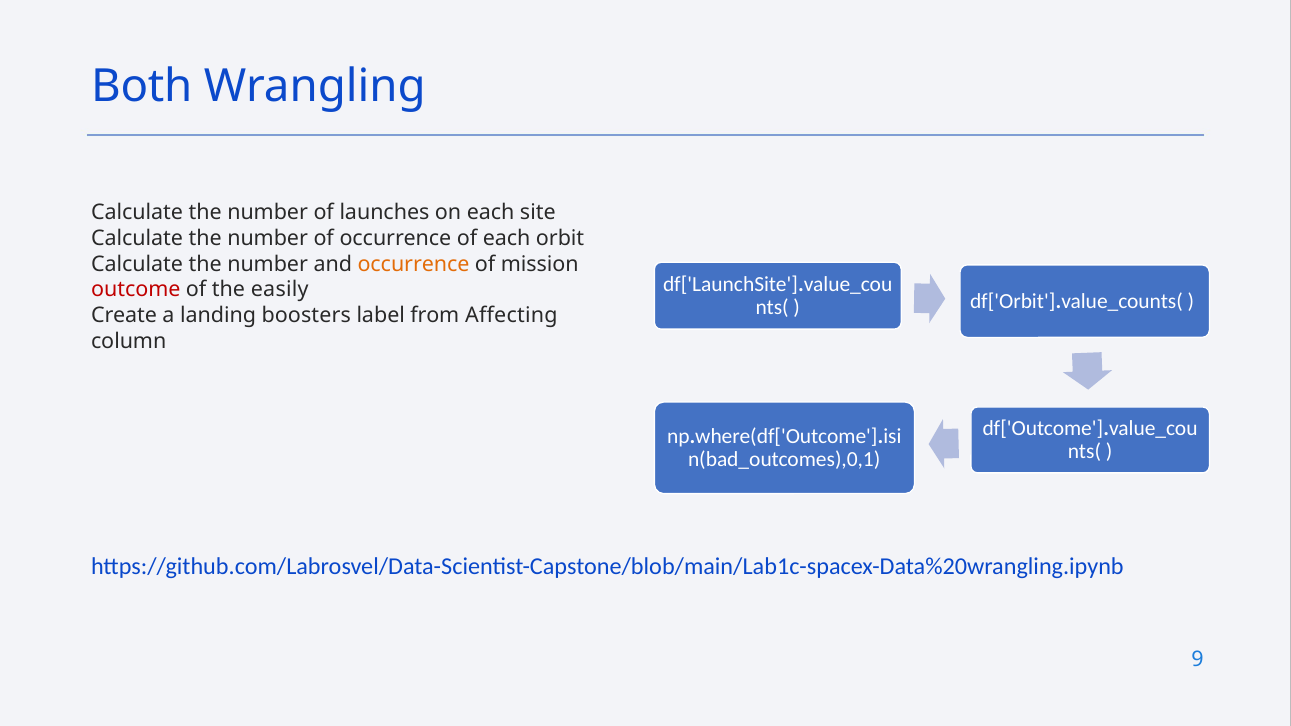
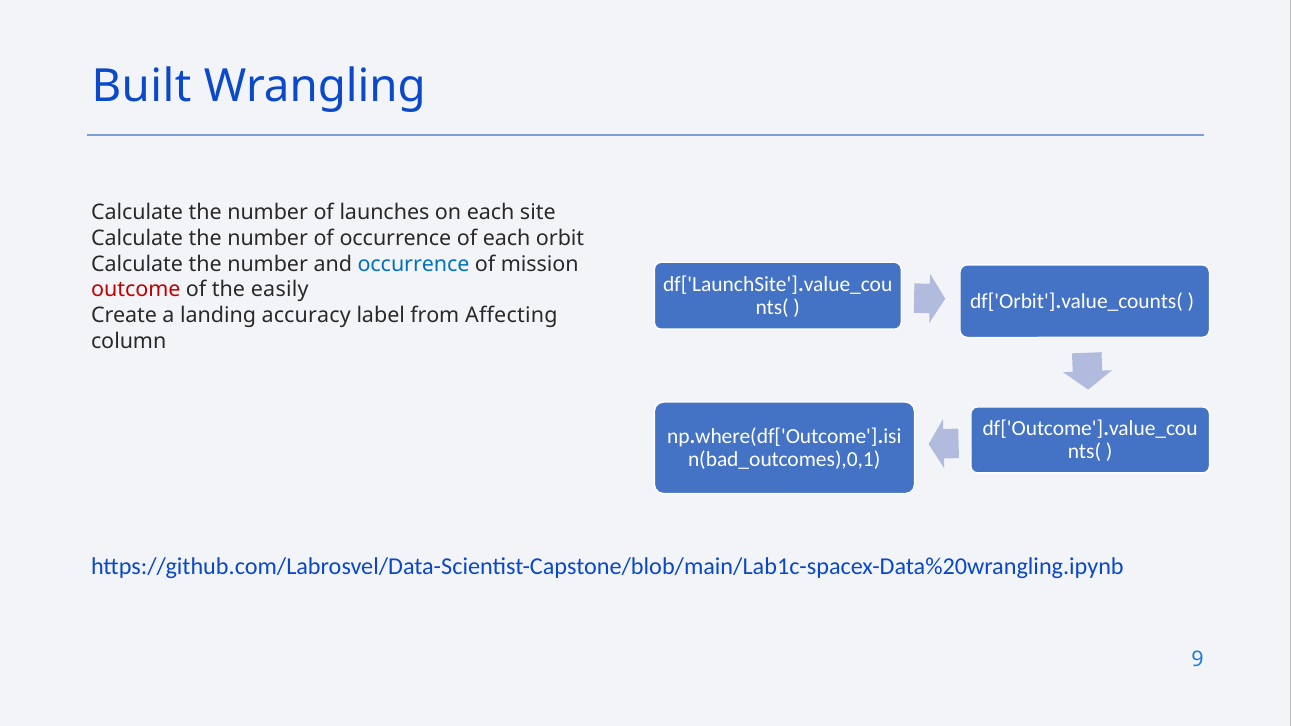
Both: Both -> Built (141, 86)
occurrence colour: orange -> blue (414, 264)
boosters: boosters -> accuracy (306, 316)
